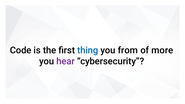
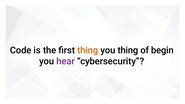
thing colour: blue -> orange (88, 50)
you from: from -> thing (128, 50)
more: more -> begin (162, 50)
